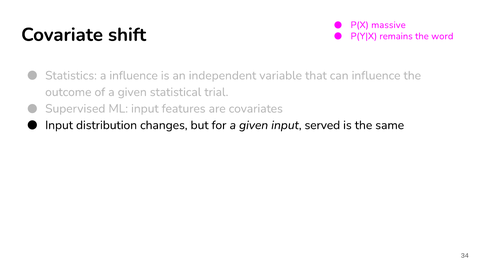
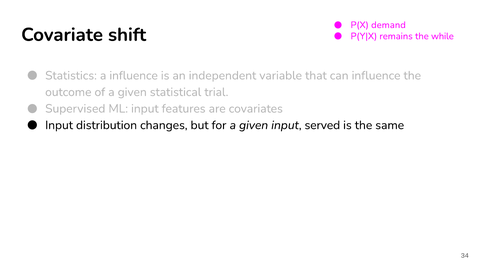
massive: massive -> demand (388, 25)
word: word -> while (442, 36)
